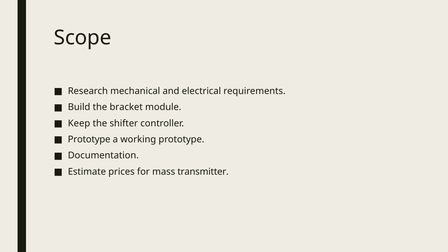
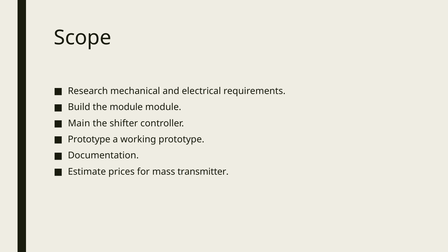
the bracket: bracket -> module (126, 107)
Keep: Keep -> Main (79, 123)
